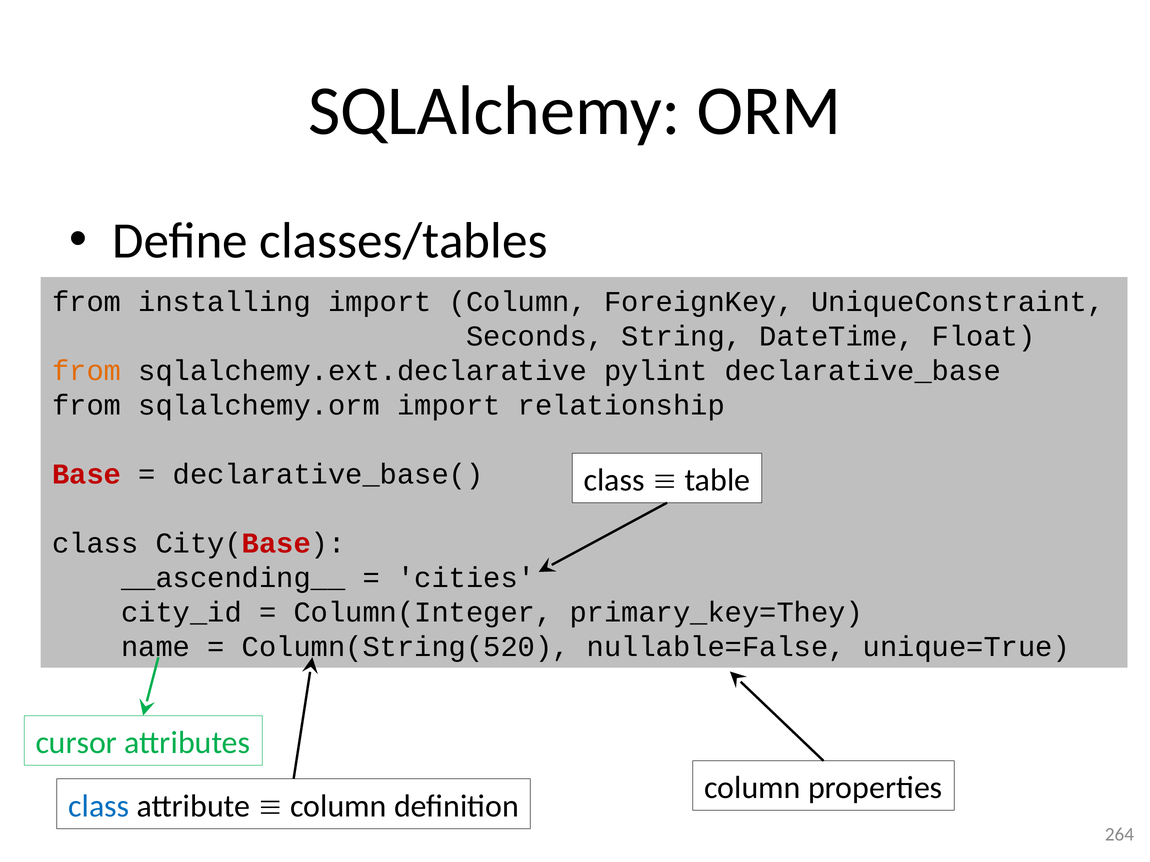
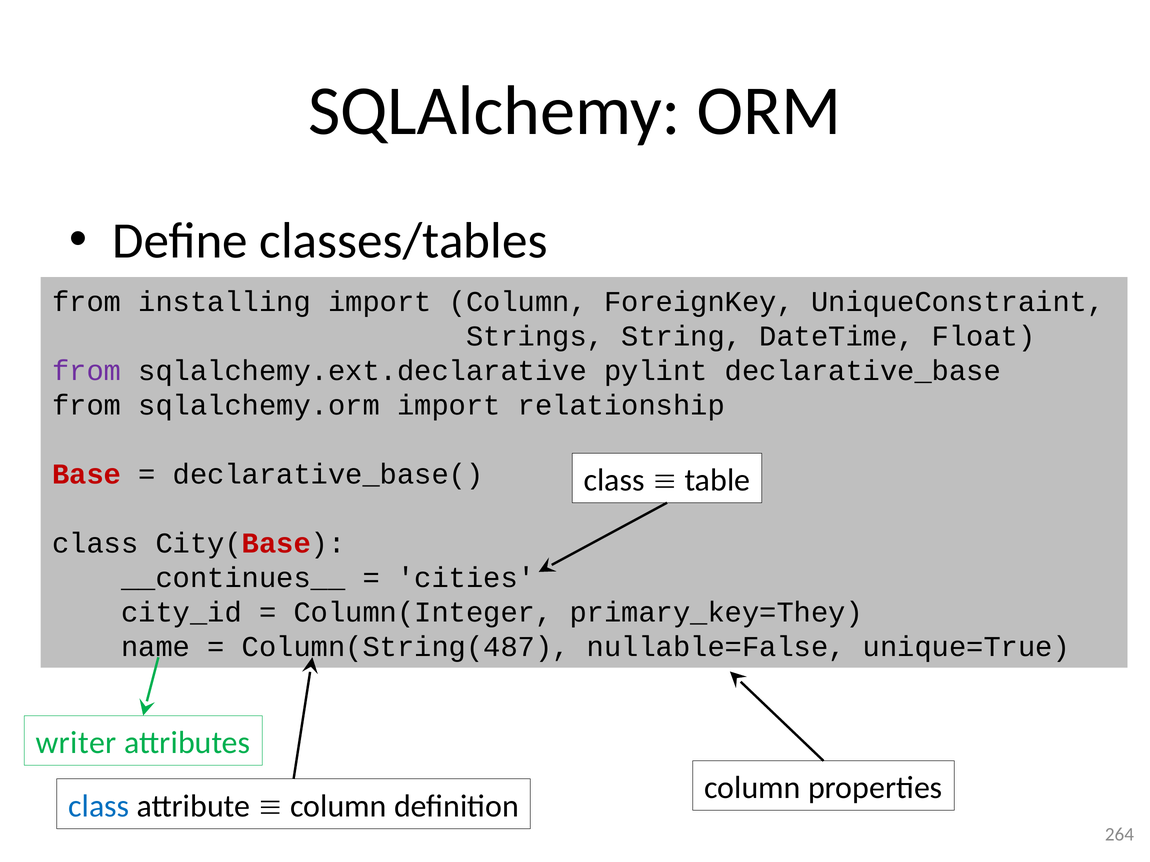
Seconds: Seconds -> Strings (535, 337)
from colour: orange -> purple (87, 371)
__ascending__: __ascending__ -> __continues__ (233, 578)
Column(String(520: Column(String(520 -> Column(String(487 (406, 647)
cursor: cursor -> writer (76, 743)
